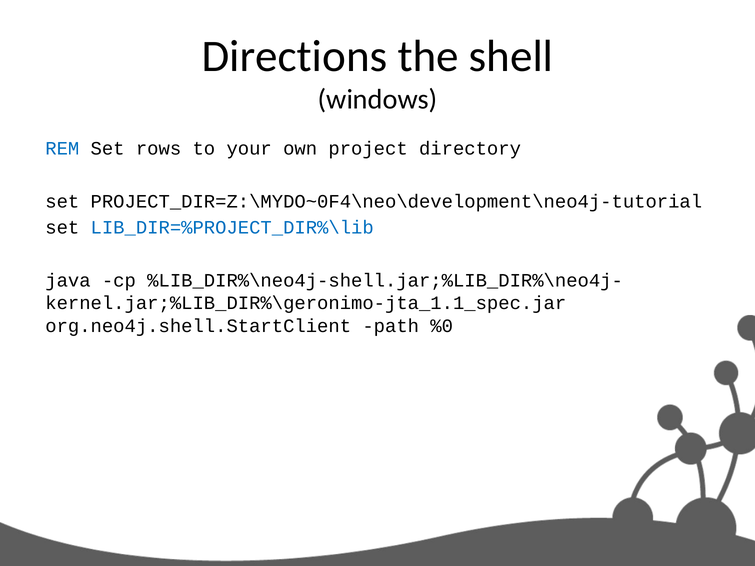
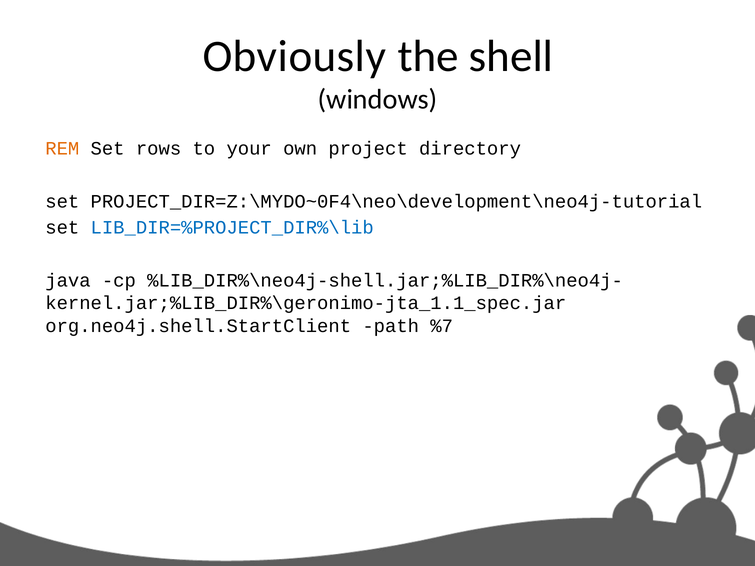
Directions: Directions -> Obviously (294, 57)
REM colour: blue -> orange (62, 149)
%0: %0 -> %7 (442, 326)
